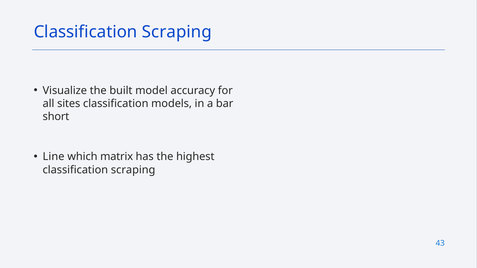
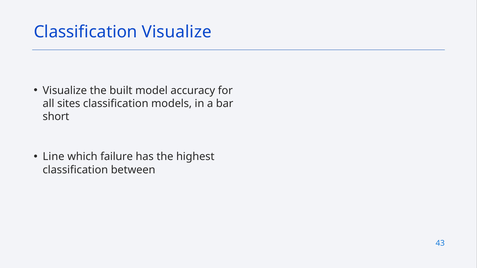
Scraping: Scraping -> Visualize (177, 32)
matrix: matrix -> failure (117, 157)
scraping: scraping -> between (133, 170)
